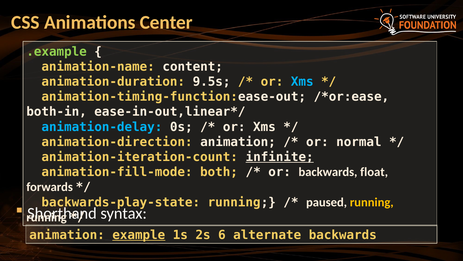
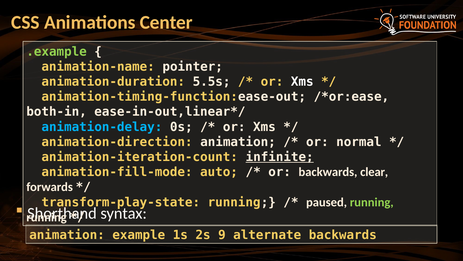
content: content -> pointer (193, 66)
9.5s: 9.5s -> 5.5s (212, 82)
Xms colour: light blue -> white (302, 82)
both: both -> auto (219, 172)
float: float -> clear (374, 172)
backwards-play-state: backwards-play-state -> transform-play-state (121, 202)
running colour: yellow -> light green (372, 202)
example underline: present -> none (139, 235)
6: 6 -> 9 (222, 235)
